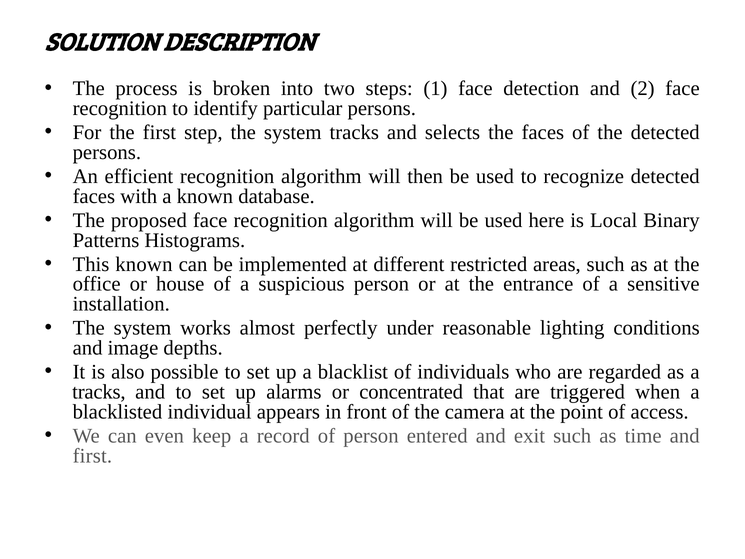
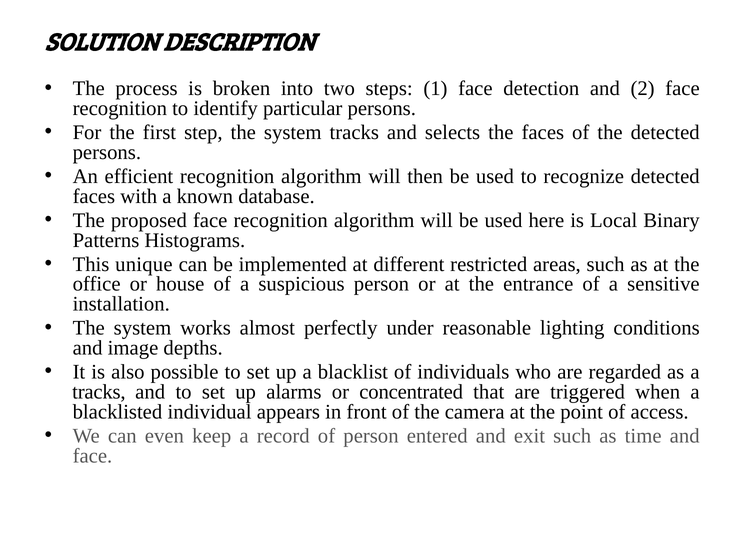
This known: known -> unique (144, 264)
first: first -> face (92, 455)
